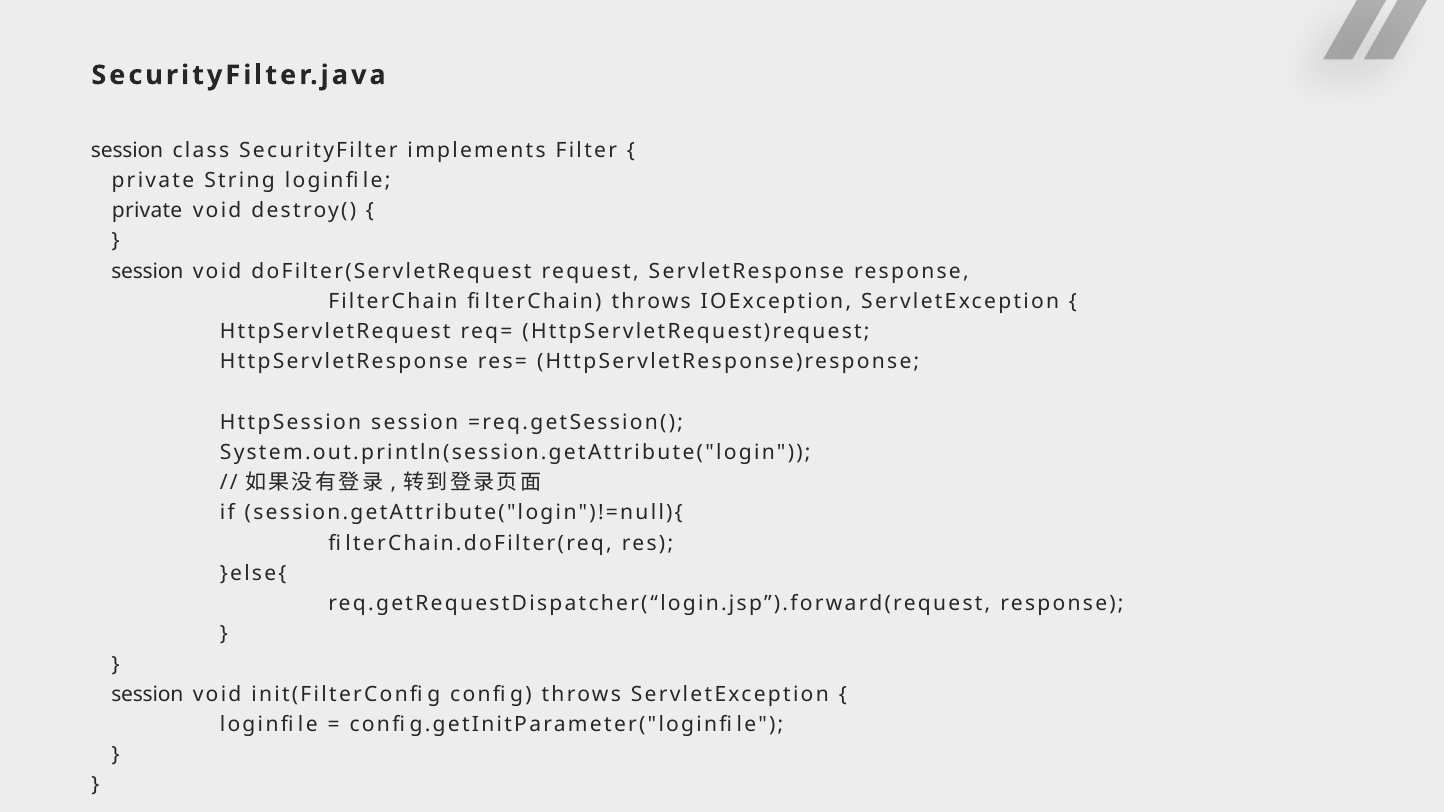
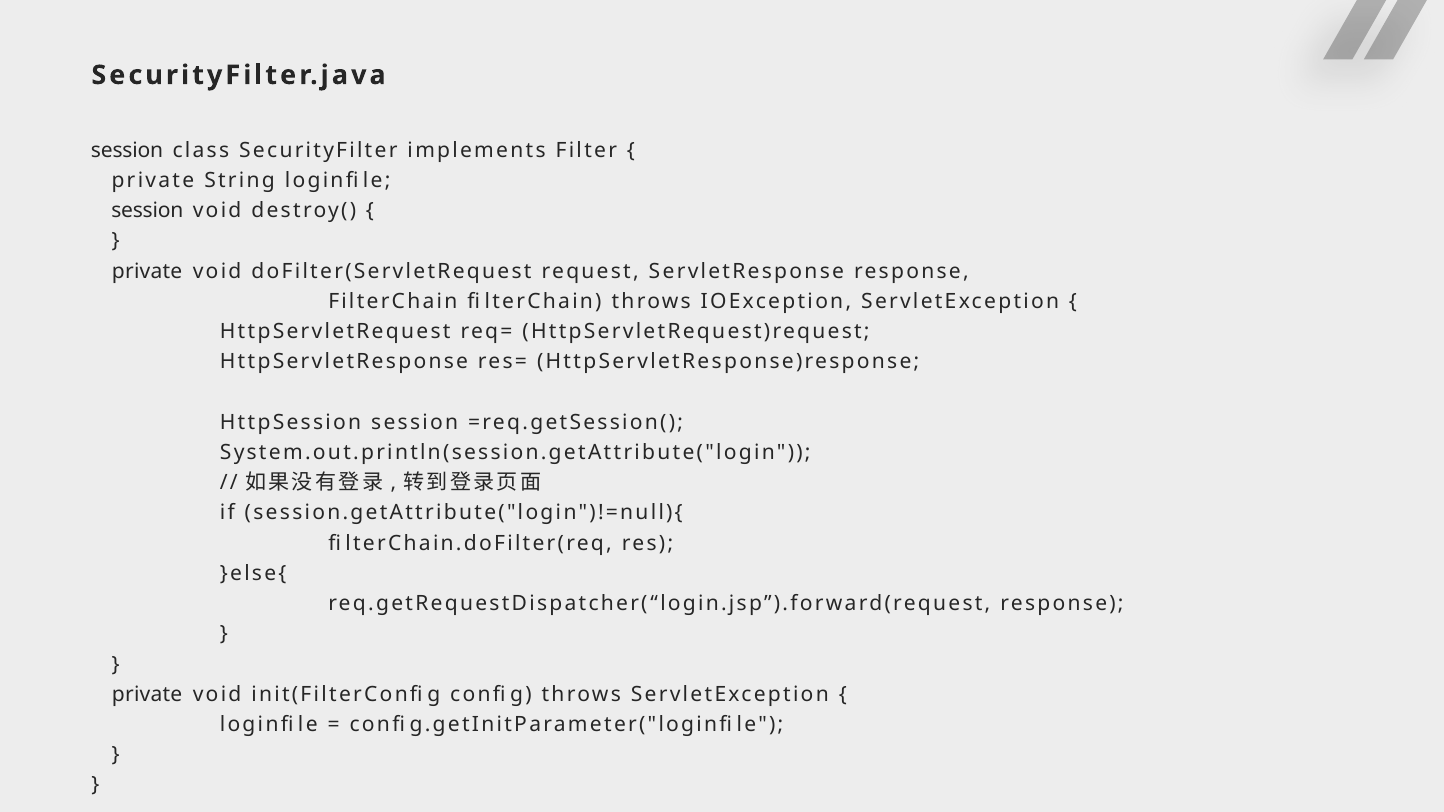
private: private -> session (147, 211)
session: session -> private (147, 271)
session: session -> private (147, 695)
